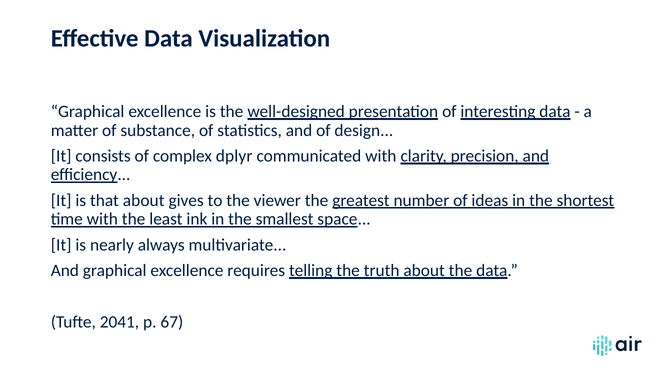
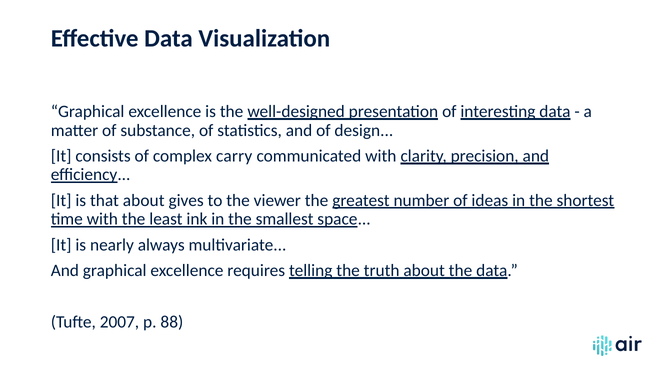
dplyr: dplyr -> carry (234, 156)
2041: 2041 -> 2007 (119, 322)
67: 67 -> 88 (172, 322)
